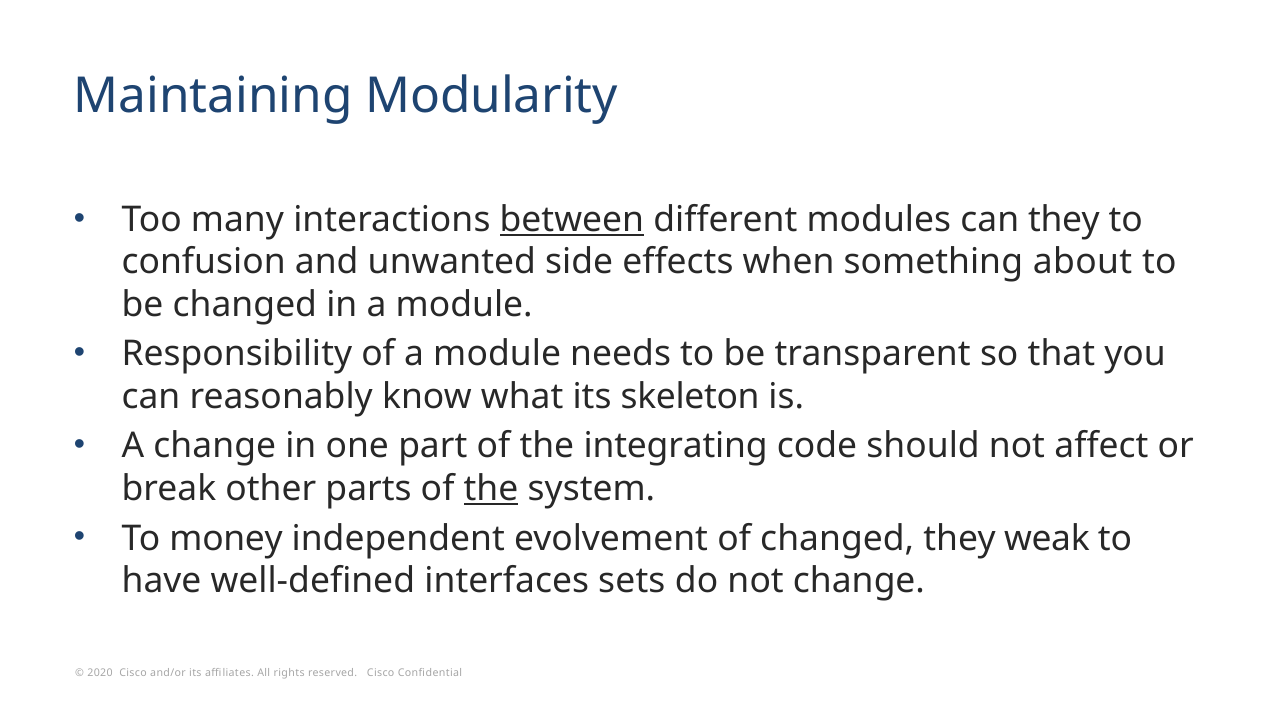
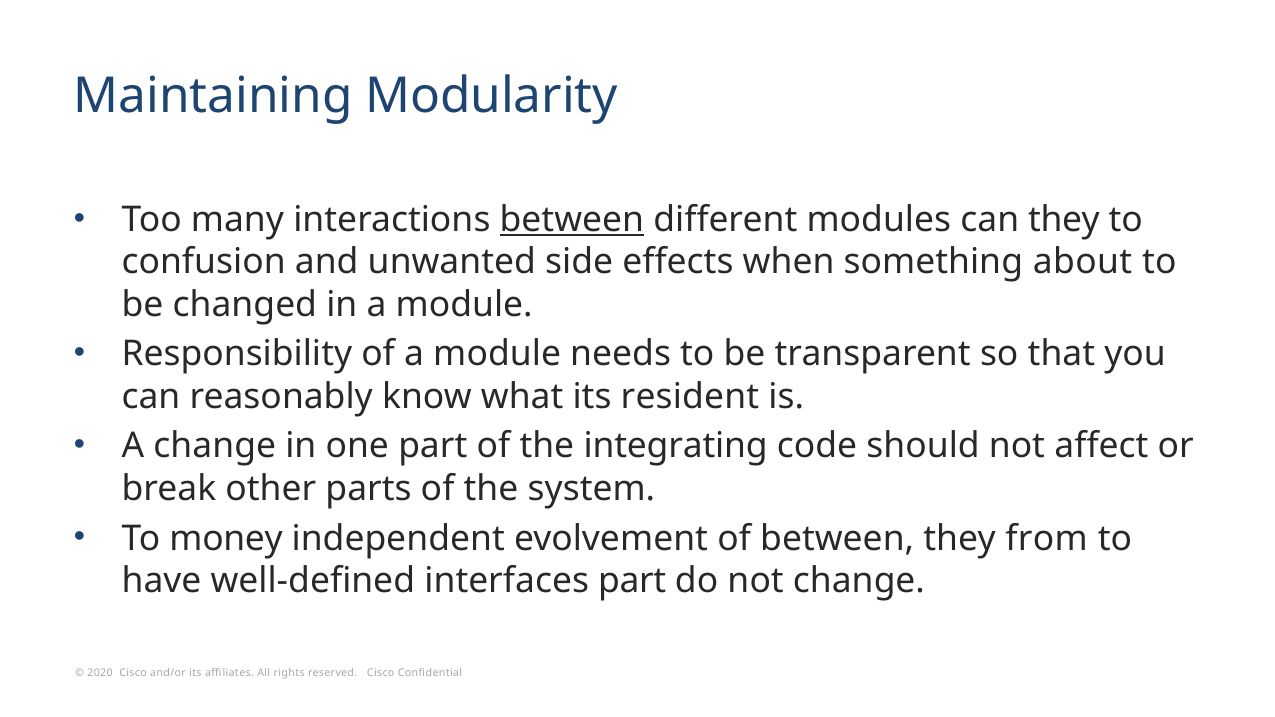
skeleton: skeleton -> resident (690, 397)
the underline: present -> none (491, 489)
of changed: changed -> between (837, 539)
weak: weak -> from (1047, 539)
interfaces sets: sets -> part (632, 581)
